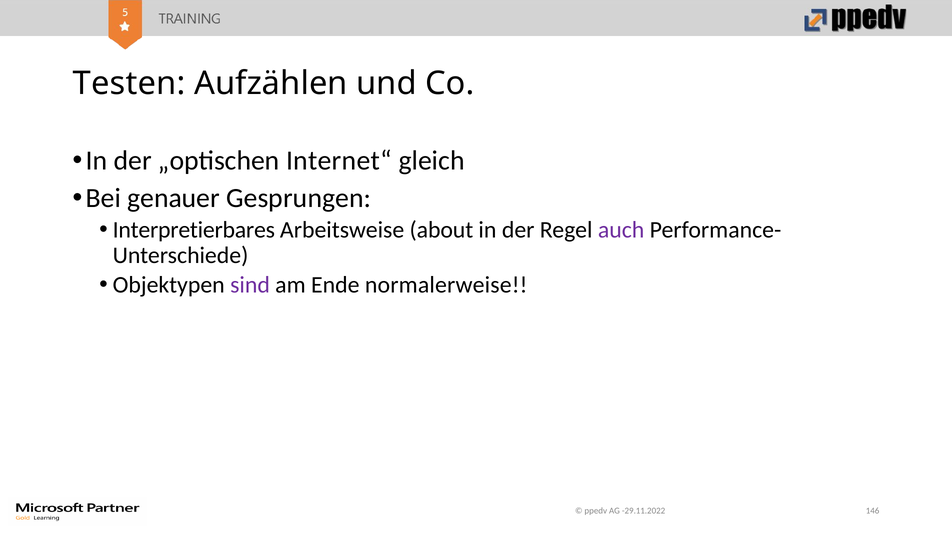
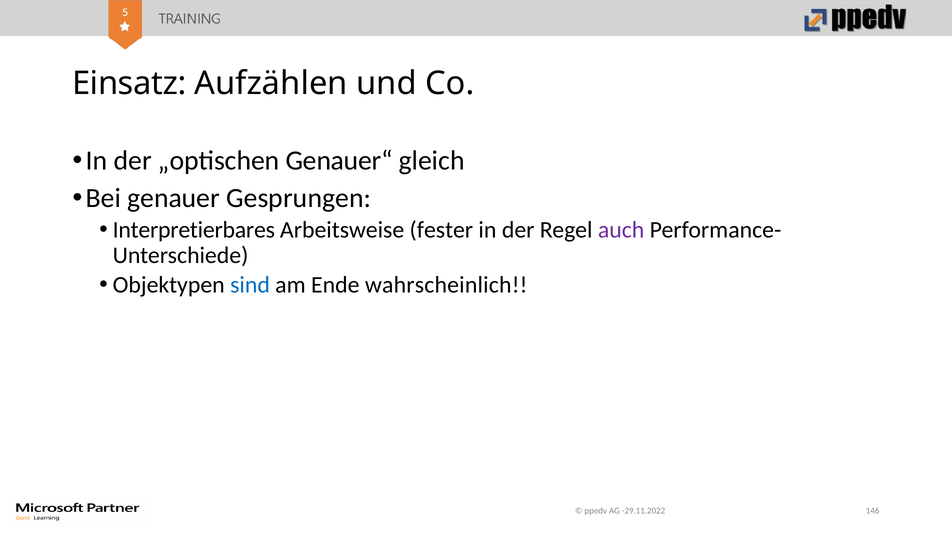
Testen: Testen -> Einsatz (129, 84)
Internet“: Internet“ -> Genauer“ (339, 161)
about: about -> fester (441, 230)
sind colour: purple -> blue (250, 285)
normalerweise: normalerweise -> wahrscheinlich (446, 285)
